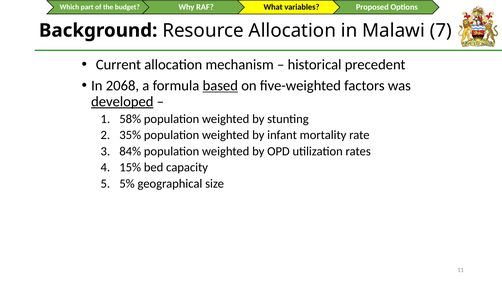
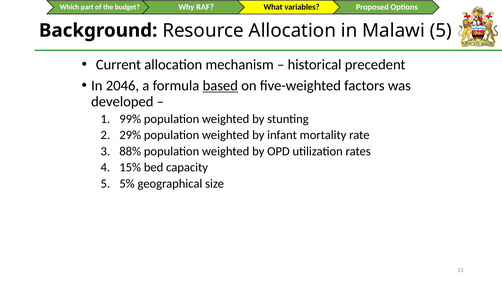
Malawi 7: 7 -> 5 (441, 30)
2068: 2068 -> 2046 (122, 86)
developed underline: present -> none (122, 101)
58%: 58% -> 99% (130, 119)
35%: 35% -> 29% (130, 135)
84%: 84% -> 88% (130, 151)
